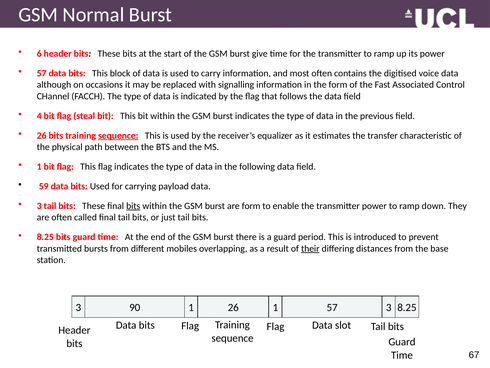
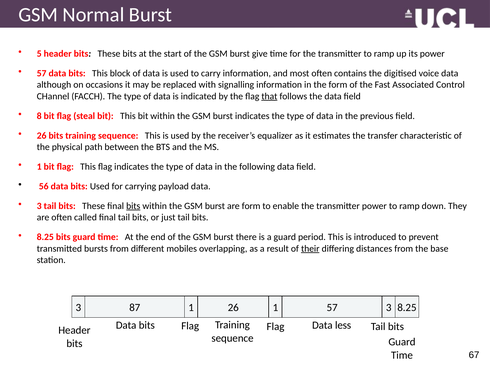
6: 6 -> 5 (39, 54)
that underline: none -> present (269, 96)
4: 4 -> 8 (39, 116)
sequence underline: present -> none (118, 135)
59: 59 -> 56 (44, 186)
90: 90 -> 87 (135, 307)
slot: slot -> less (343, 325)
